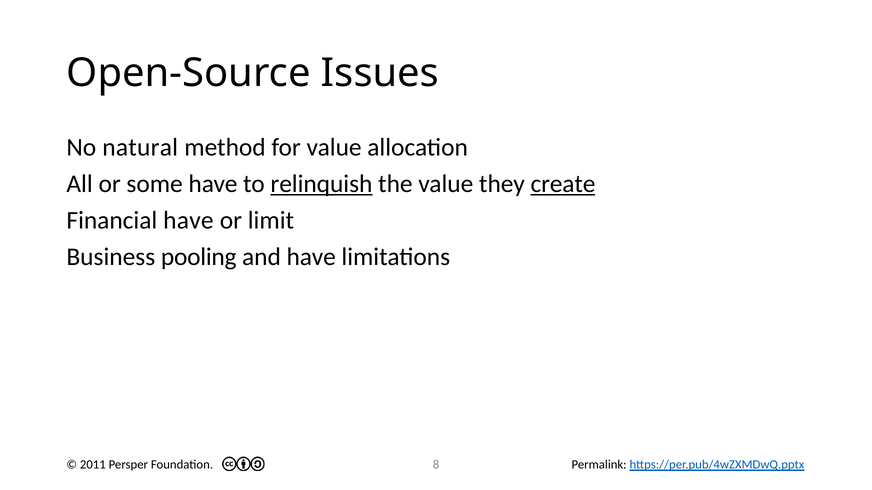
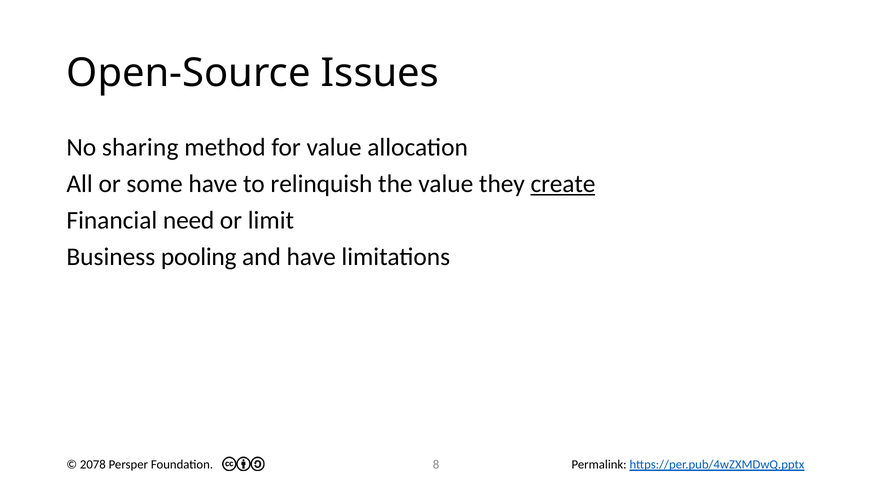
natural: natural -> sharing (140, 147)
relinquish underline: present -> none (321, 184)
Financial have: have -> need (189, 220)
2011: 2011 -> 2078 (93, 465)
